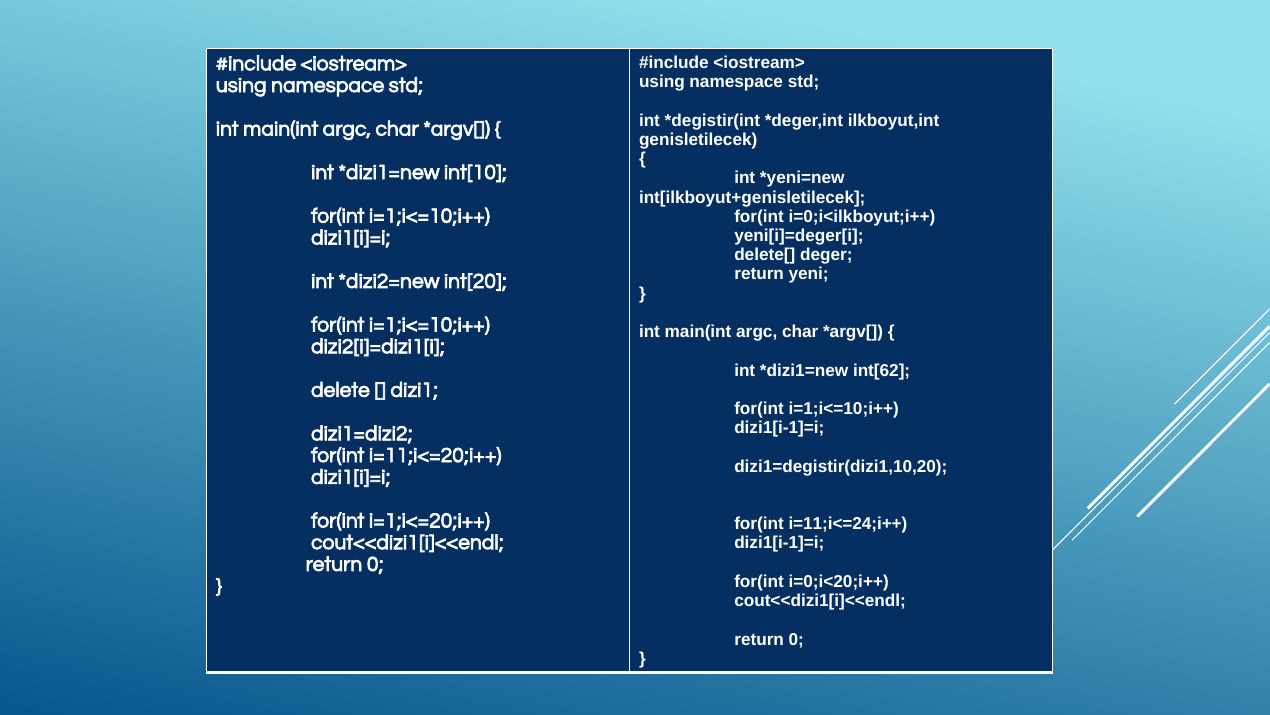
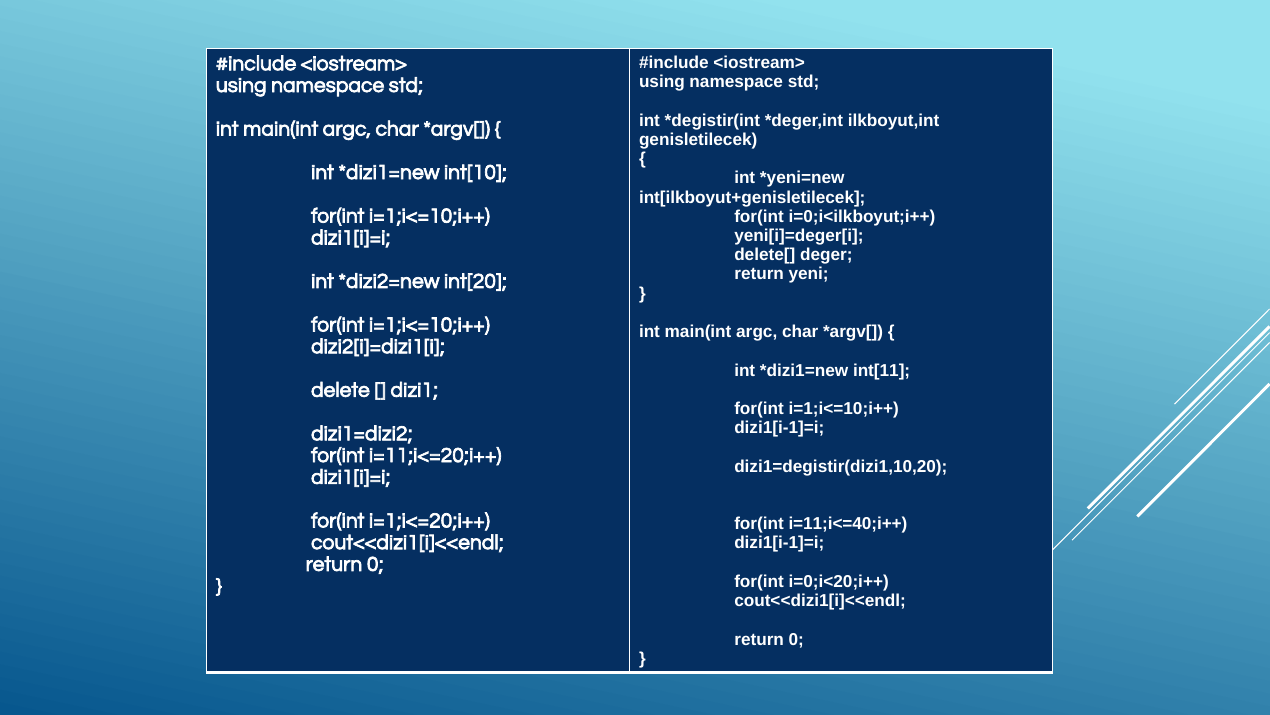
int[62: int[62 -> int[11 (882, 370)
i=11;i<=24;i++: i=11;i<=24;i++ -> i=11;i<=40;i++ (848, 524)
